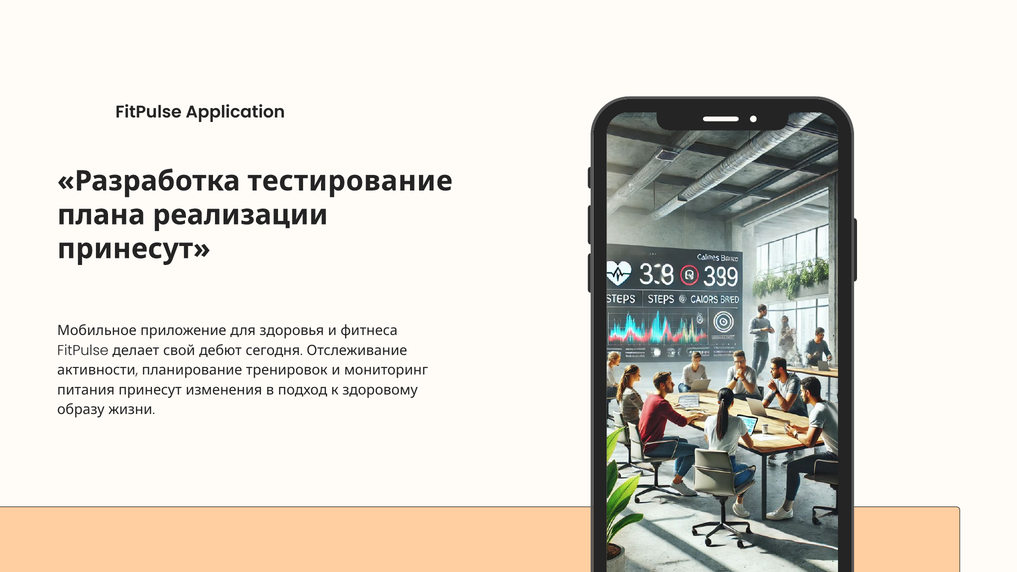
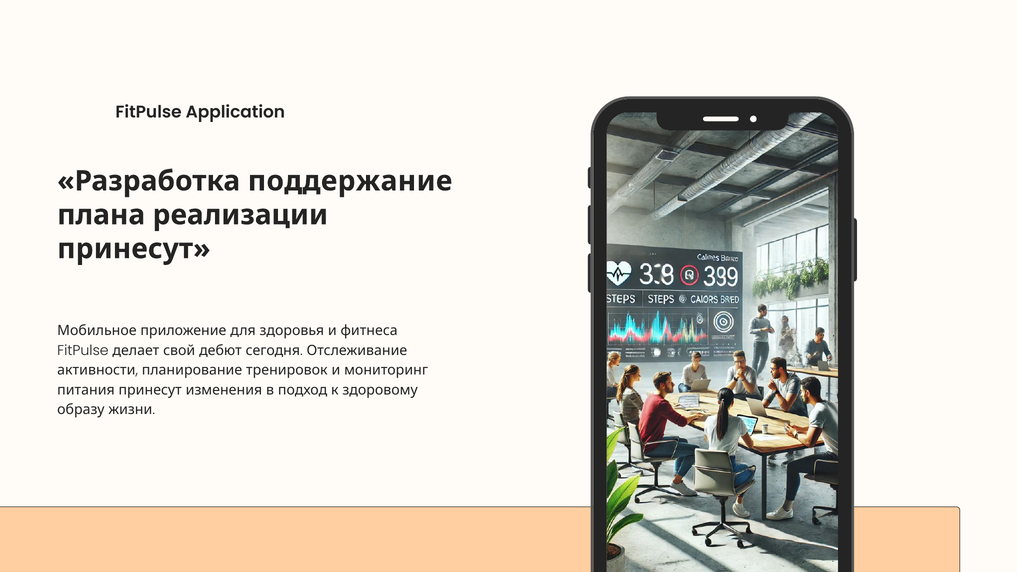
тестирование: тестирование -> поддержание (350, 181)
